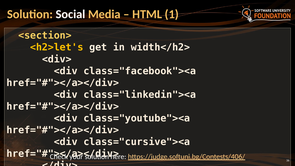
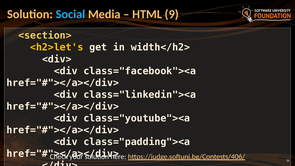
Social colour: white -> light blue (70, 14)
1: 1 -> 9 (172, 14)
class="cursive"><a: class="cursive"><a -> class="padding"><a (137, 142)
